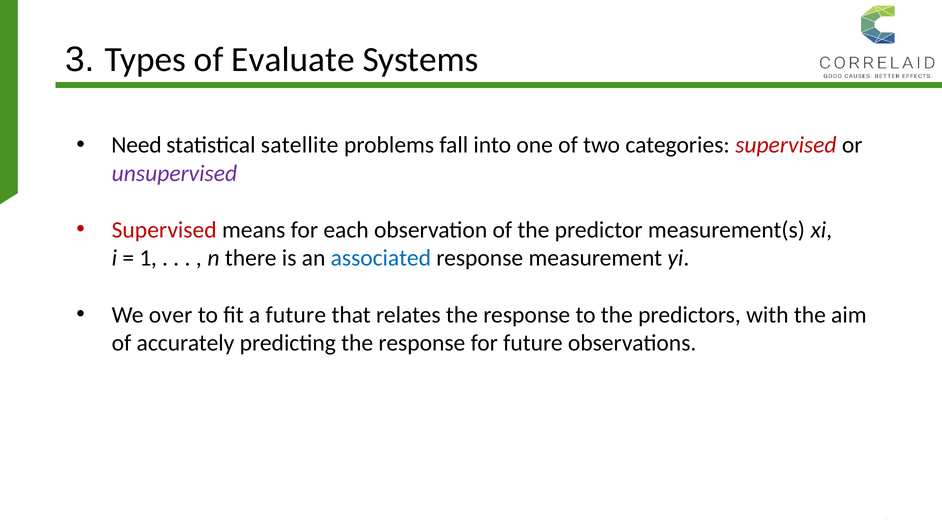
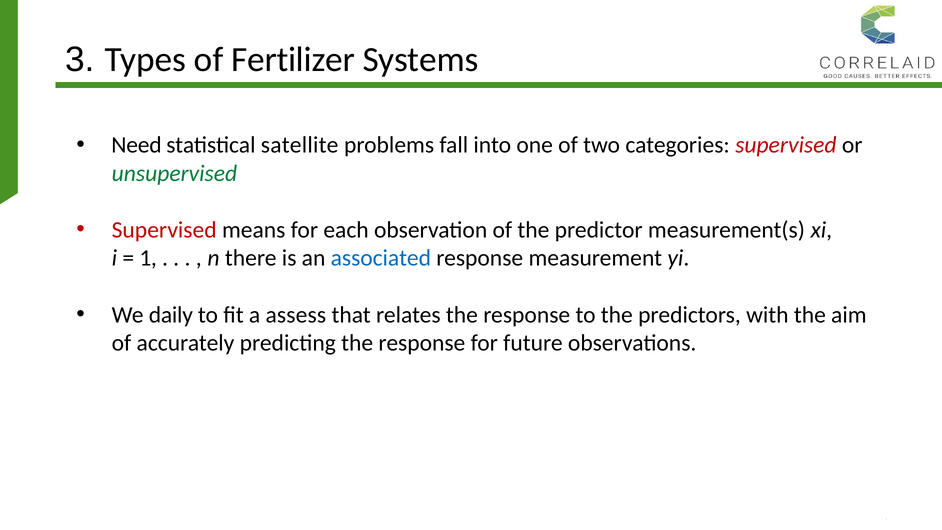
Evaluate: Evaluate -> Fertilizer (293, 59)
unsupervised colour: purple -> green (174, 173)
over: over -> daily (171, 315)
a future: future -> assess (296, 315)
